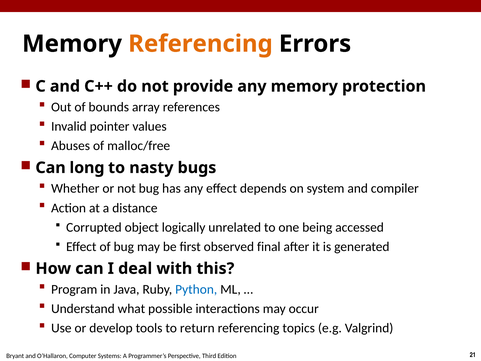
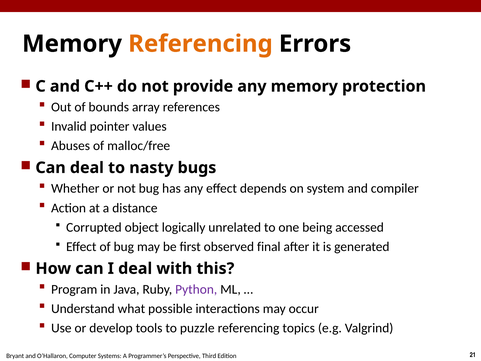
Can long: long -> deal (87, 168)
Python colour: blue -> purple (196, 289)
return: return -> puzzle (197, 328)
